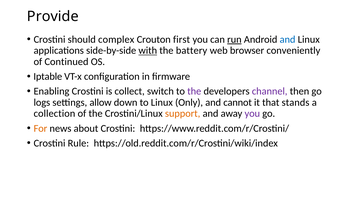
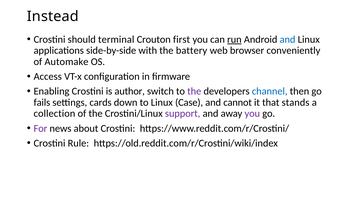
Provide: Provide -> Instead (53, 16)
complex: complex -> terminal (116, 39)
with underline: present -> none (148, 51)
Continued: Continued -> Automake (66, 62)
Iptable: Iptable -> Access (48, 77)
collect: collect -> author (130, 91)
channel colour: purple -> blue (270, 91)
logs: logs -> fails (42, 103)
allow: allow -> cards (101, 103)
Only: Only -> Case (189, 103)
support colour: orange -> purple (183, 114)
For colour: orange -> purple (40, 128)
